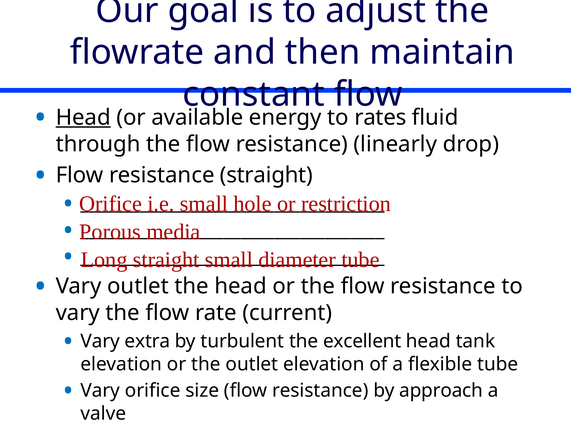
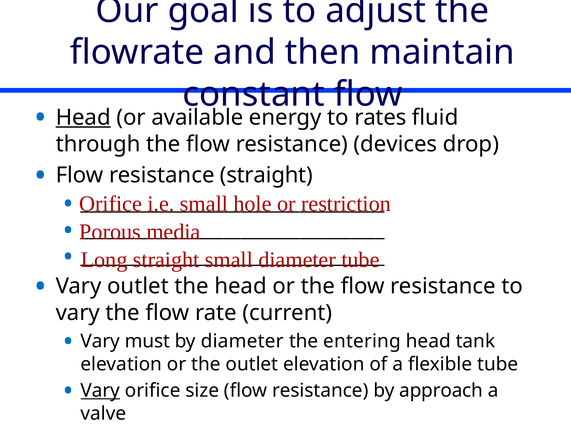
linearly: linearly -> devices (395, 144)
extra: extra -> must (147, 341)
by turbulent: turbulent -> diameter (242, 341)
excellent: excellent -> entering (362, 341)
Vary underline: none -> present (100, 391)
